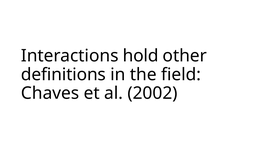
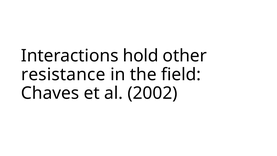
definitions: definitions -> resistance (63, 74)
